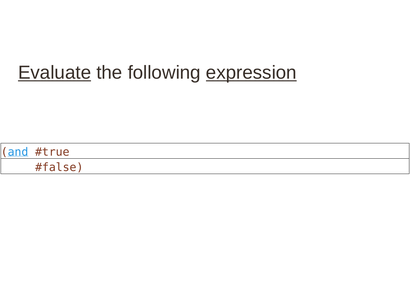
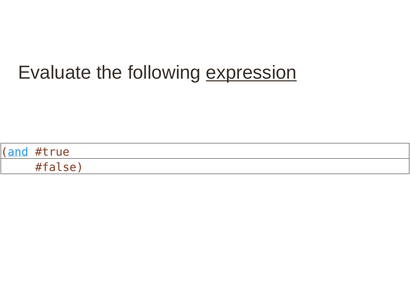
Evaluate underline: present -> none (55, 73)
